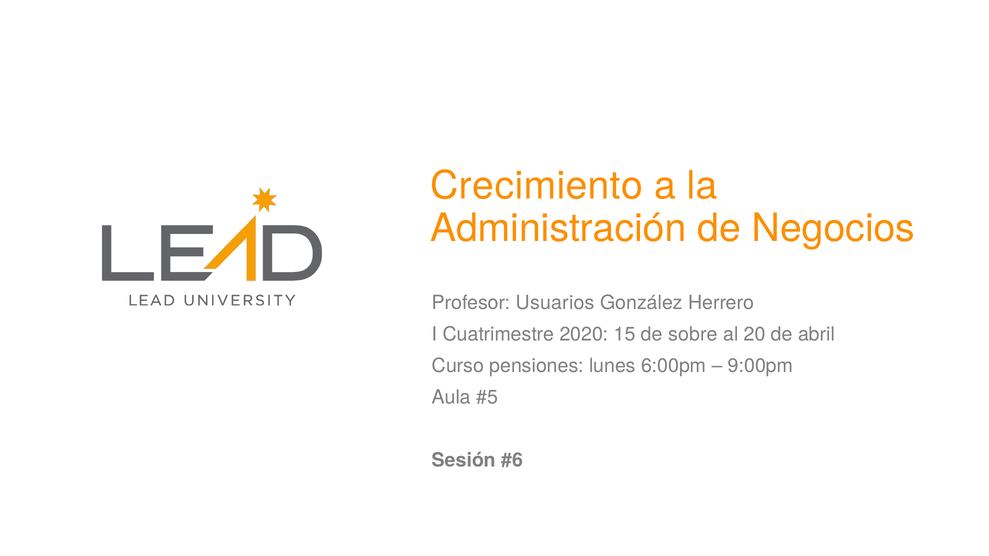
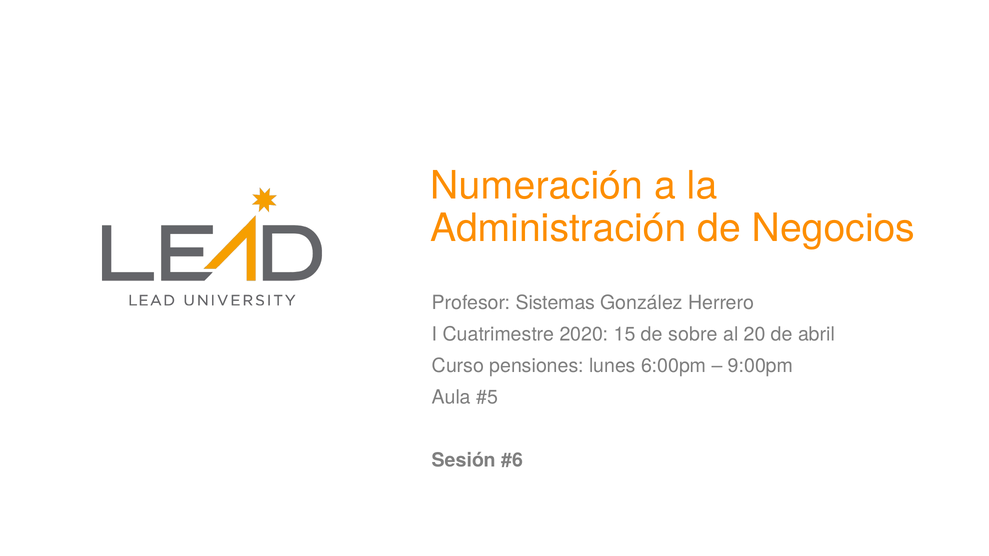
Crecimiento: Crecimiento -> Numeración (537, 186)
Usuarios: Usuarios -> Sistemas (555, 303)
